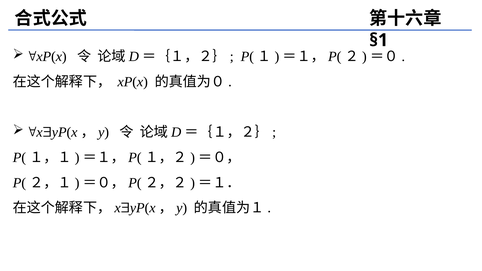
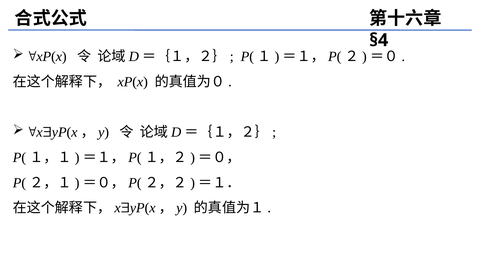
§1: §1 -> §4 (379, 40)
